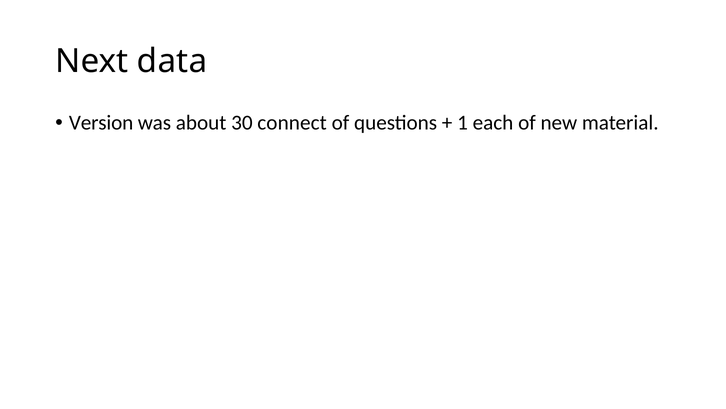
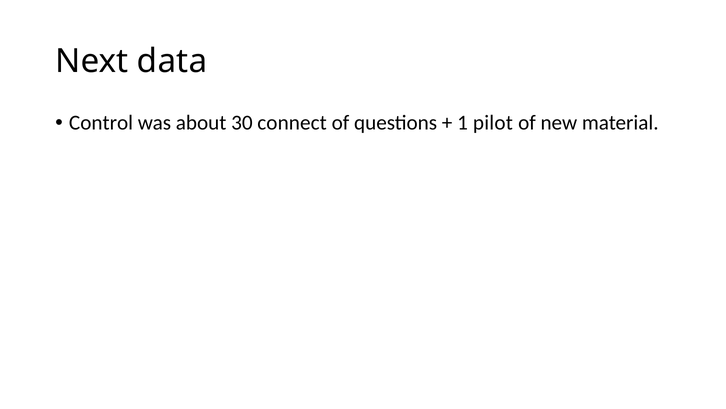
Version: Version -> Control (101, 123)
each: each -> pilot (493, 123)
